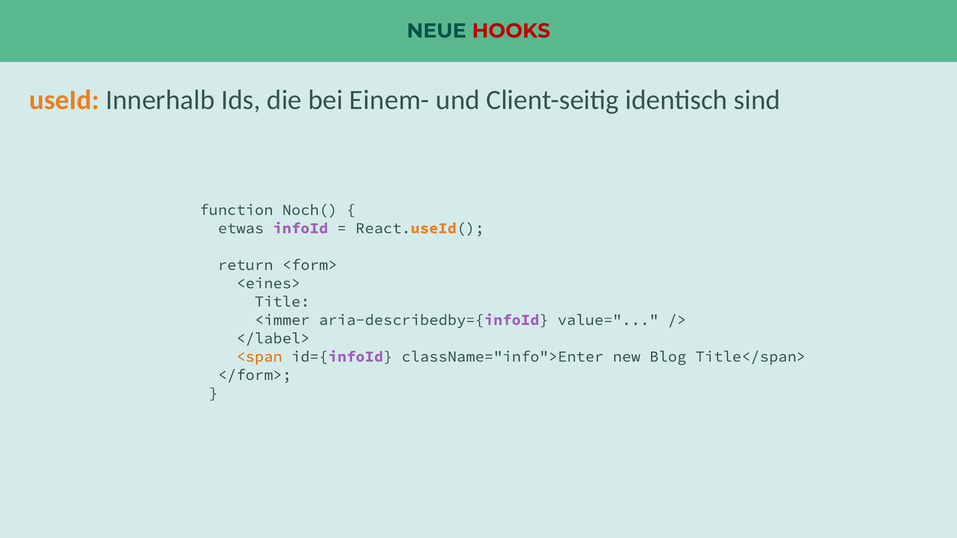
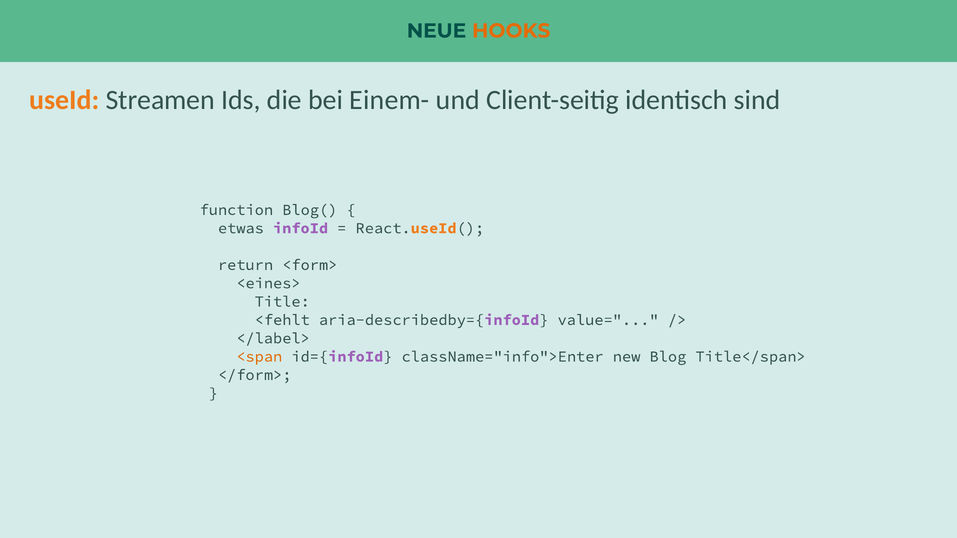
HOOKS colour: red -> orange (511, 31)
Innerhalb: Innerhalb -> Streamen (160, 100)
Noch(: Noch( -> Blog( (310, 210)
<immer: <immer -> <fehlt (282, 320)
